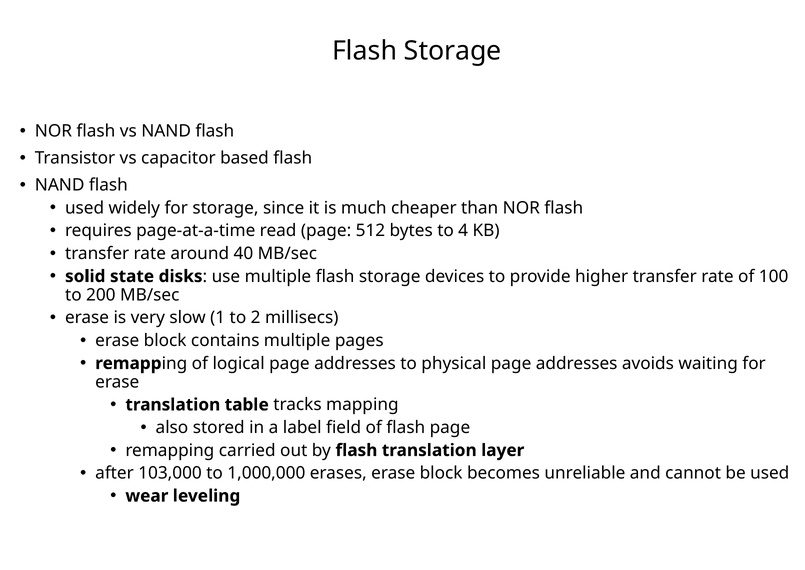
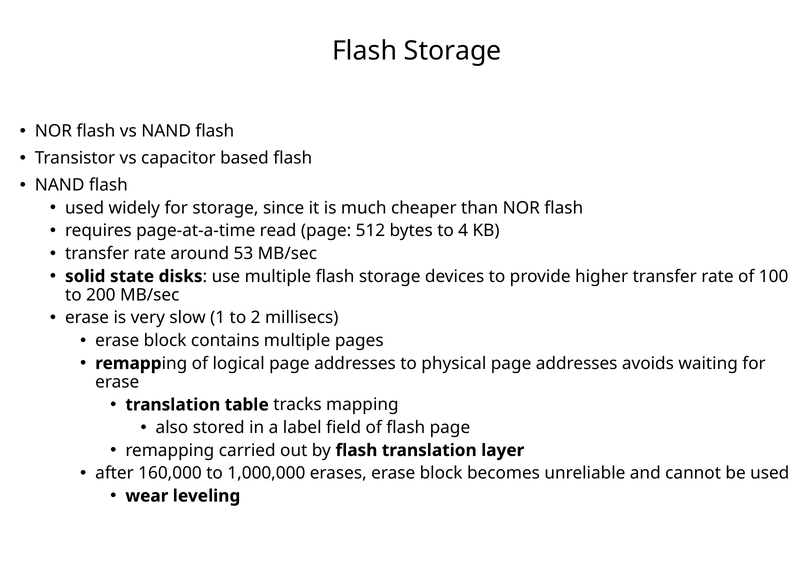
40: 40 -> 53 (243, 253)
103,000: 103,000 -> 160,000 (170, 473)
